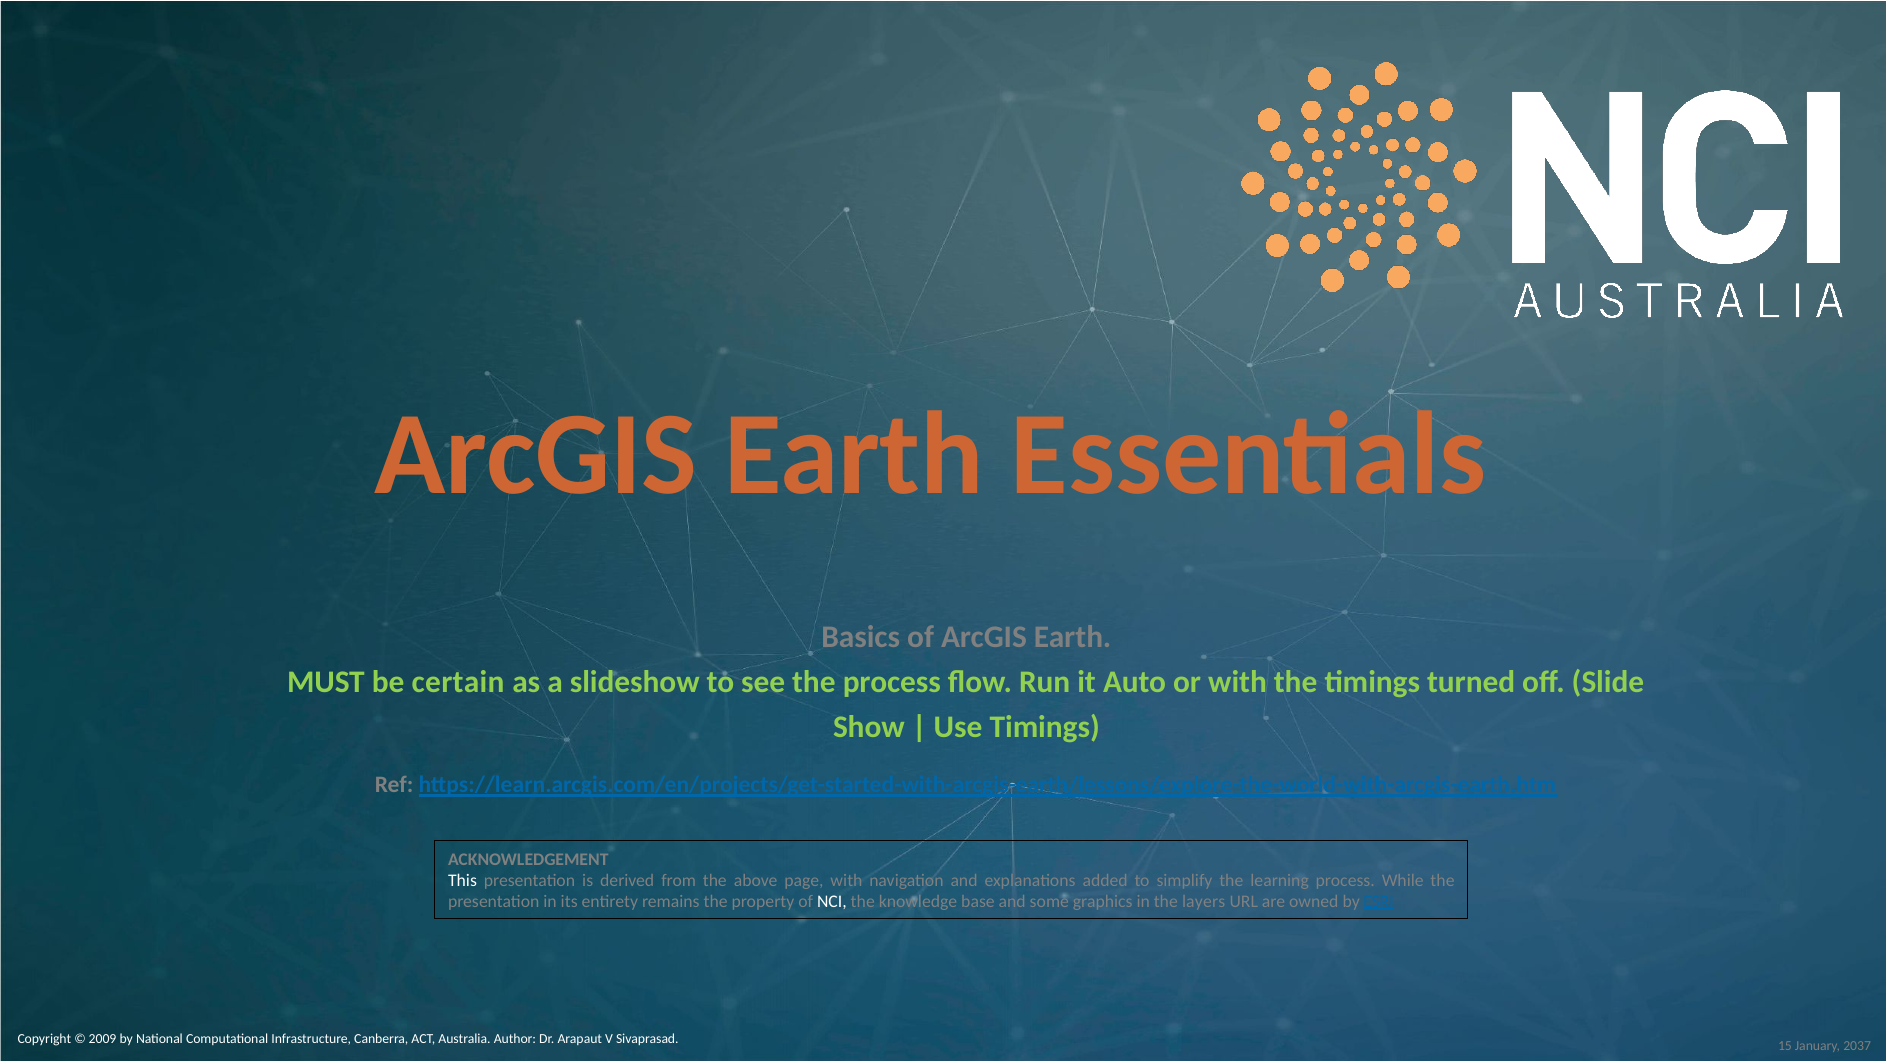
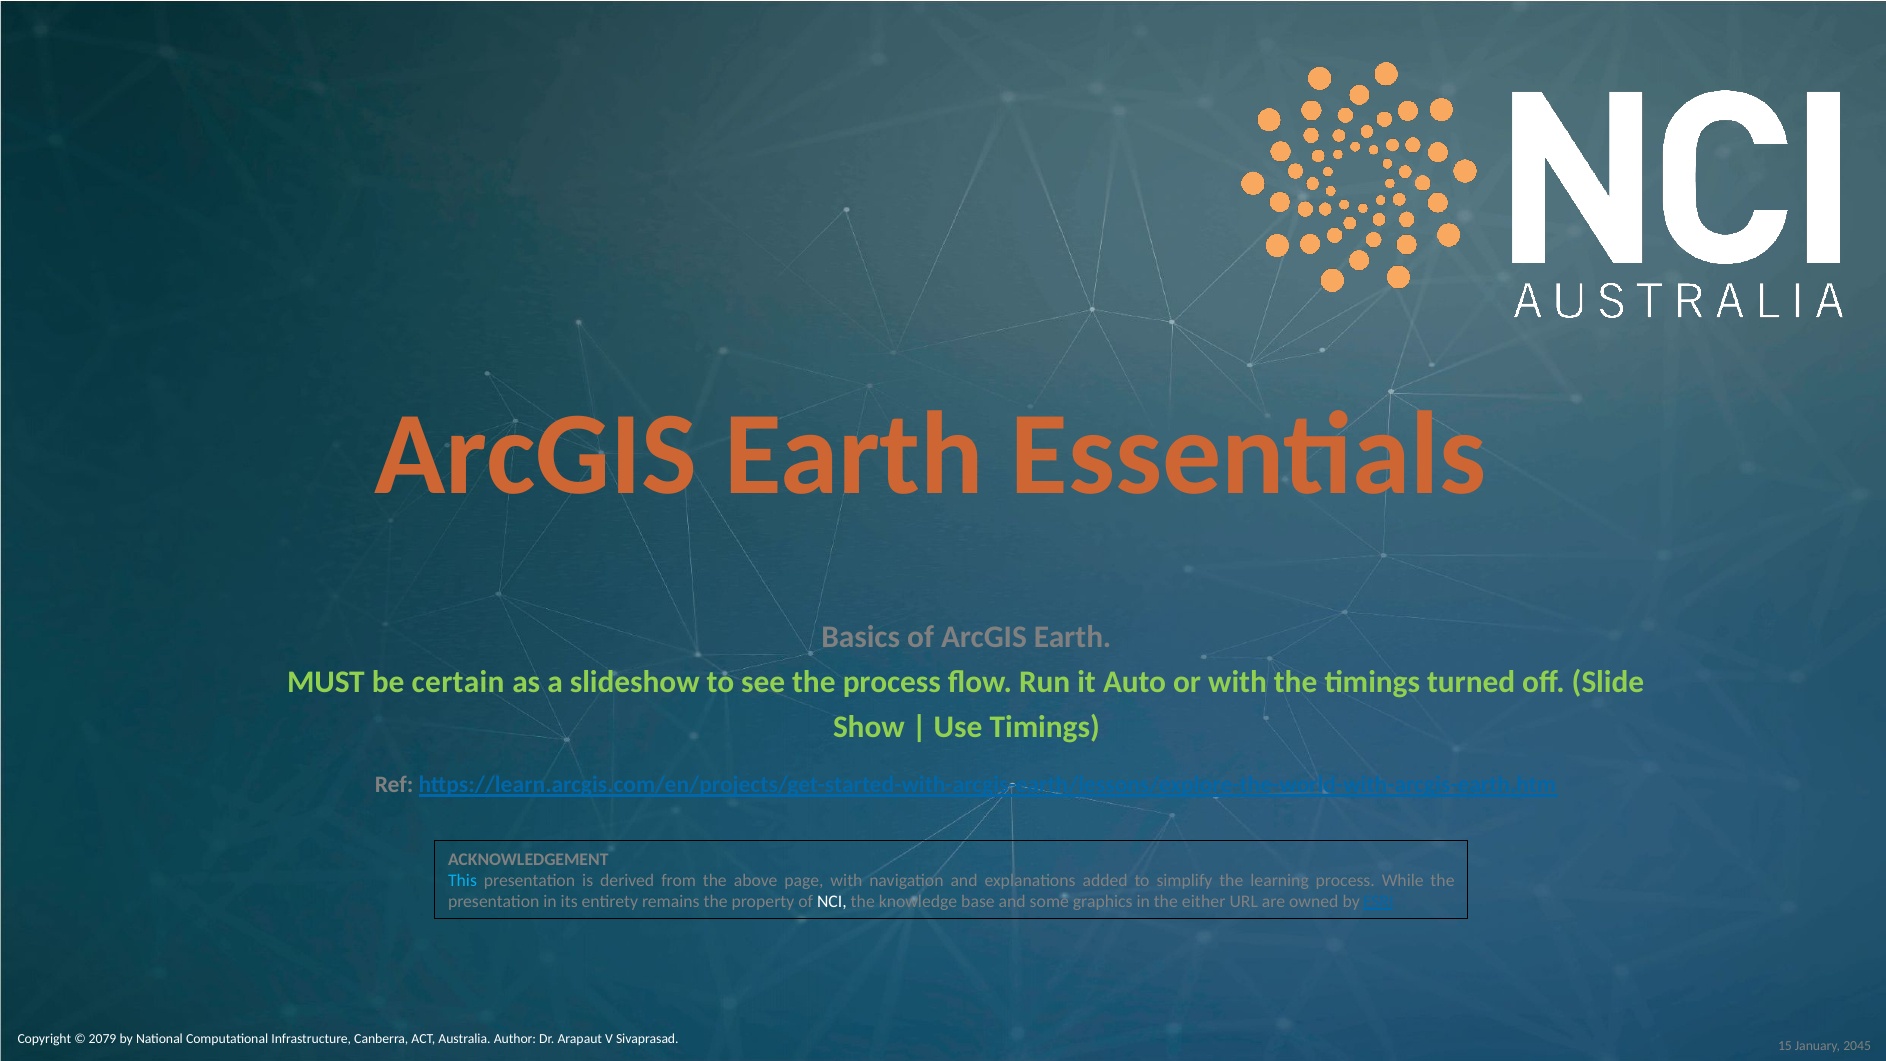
This colour: white -> light blue (463, 880)
layers: layers -> either (1204, 902)
2009: 2009 -> 2079 (103, 1039)
2037: 2037 -> 2045 (1857, 1046)
